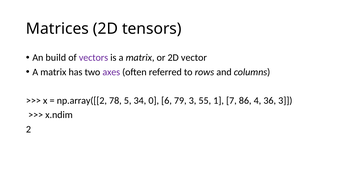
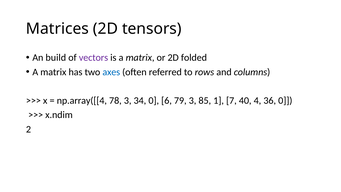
vector: vector -> folded (194, 58)
axes colour: purple -> blue (111, 72)
np.array([[2: np.array([[2 -> np.array([[4 (82, 101)
78 5: 5 -> 3 (128, 101)
55: 55 -> 85 (205, 101)
86: 86 -> 40 (245, 101)
36 3: 3 -> 0 (285, 101)
